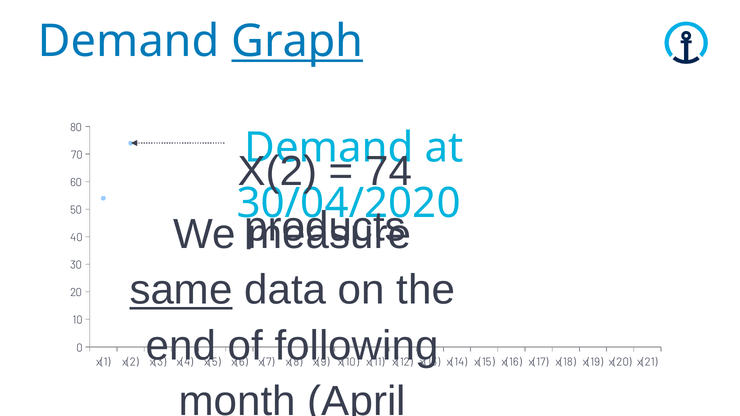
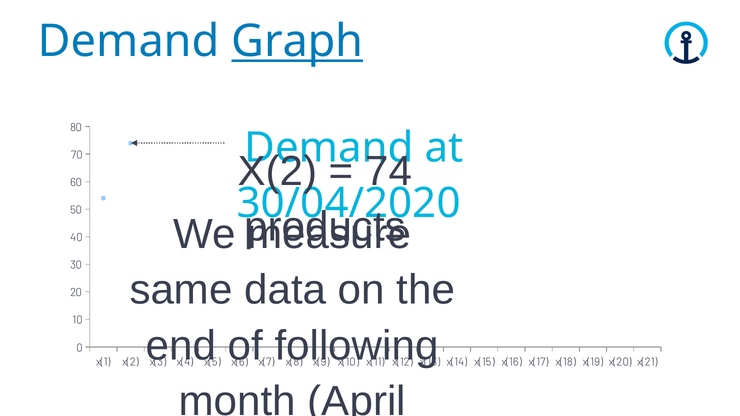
same underline: present -> none (181, 290)
